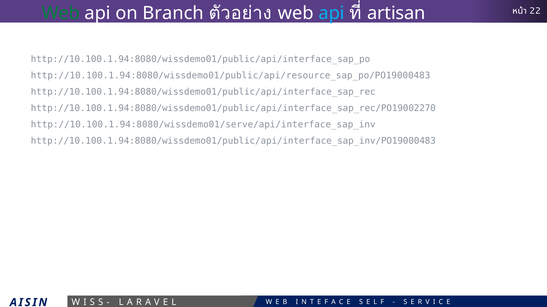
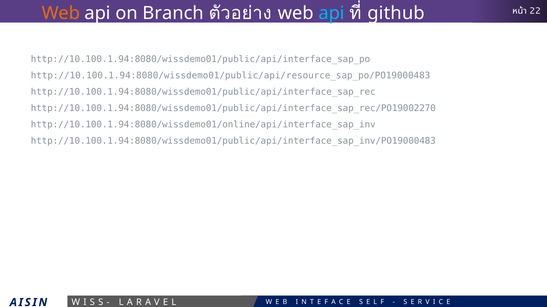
Web colour: green -> orange (61, 13)
artisan: artisan -> github (396, 13)
http://10.100.1.94:8080/wissdemo01/serve/api/interface_sap_inv: http://10.100.1.94:8080/wissdemo01/serve/api/interface_sap_inv -> http://10.100.1.94:8080/wissdemo01/online/api/interface_sap_inv (203, 125)
